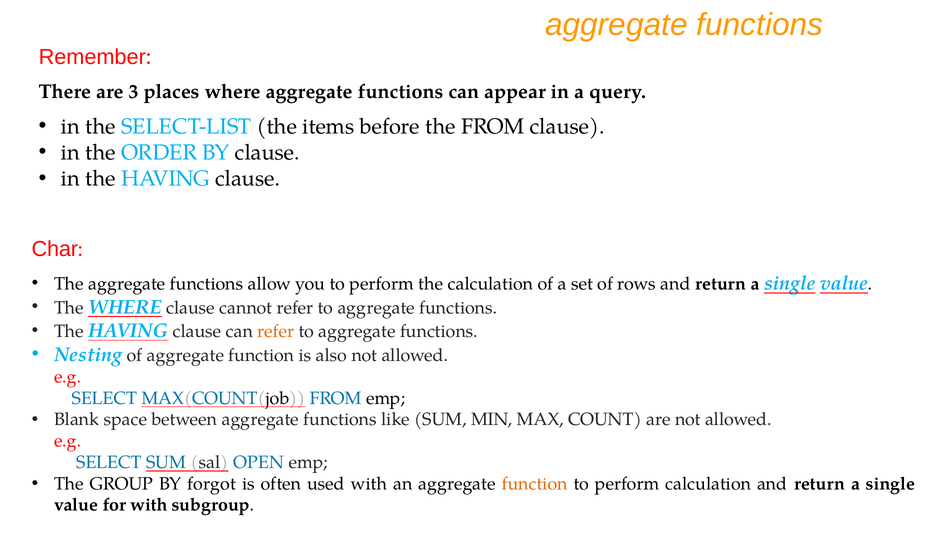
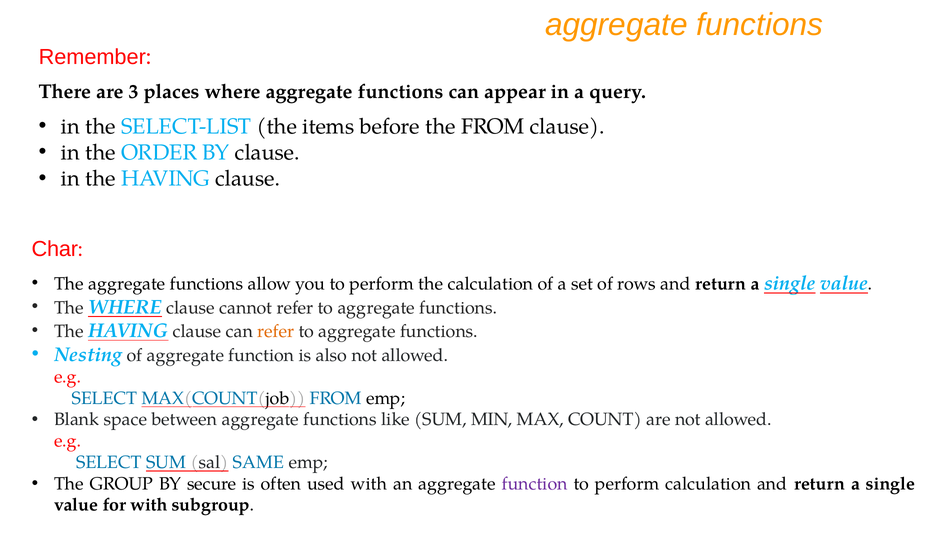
OPEN: OPEN -> SAME (259, 462)
forgot: forgot -> secure (212, 484)
function colour: orange -> purple (535, 484)
